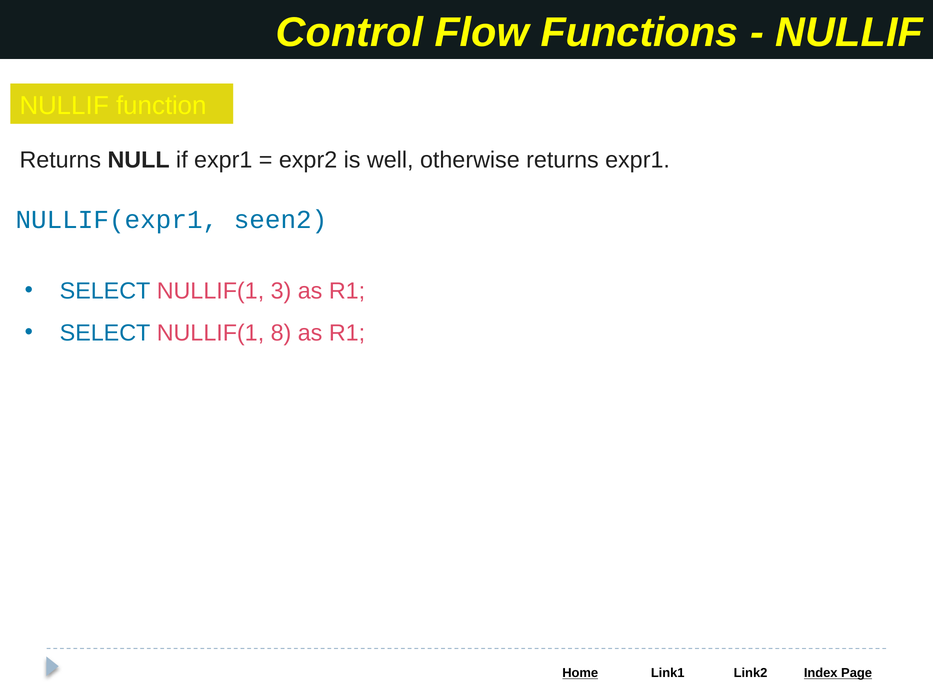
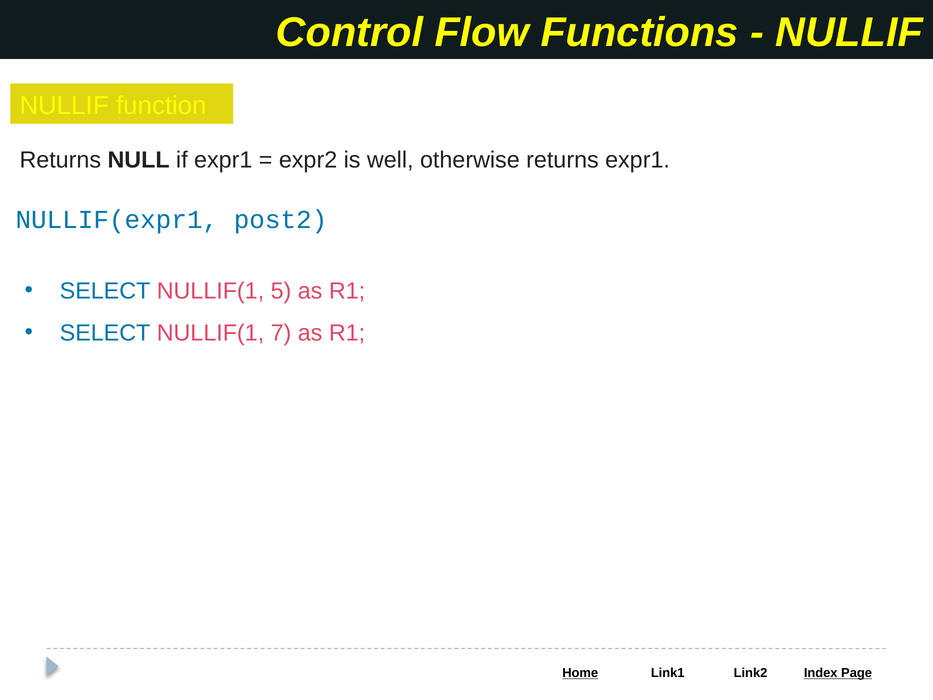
seen2: seen2 -> post2 (281, 220)
3: 3 -> 5 (281, 291)
8: 8 -> 7 (281, 333)
